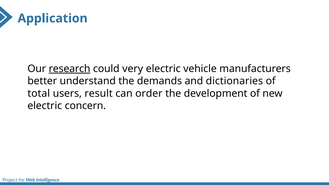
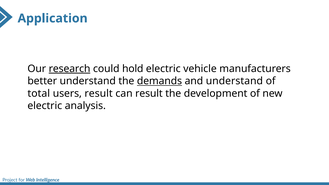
very: very -> hold (133, 69)
demands underline: none -> present (159, 81)
and dictionaries: dictionaries -> understand (234, 81)
can order: order -> result (149, 93)
concern: concern -> analysis (85, 106)
